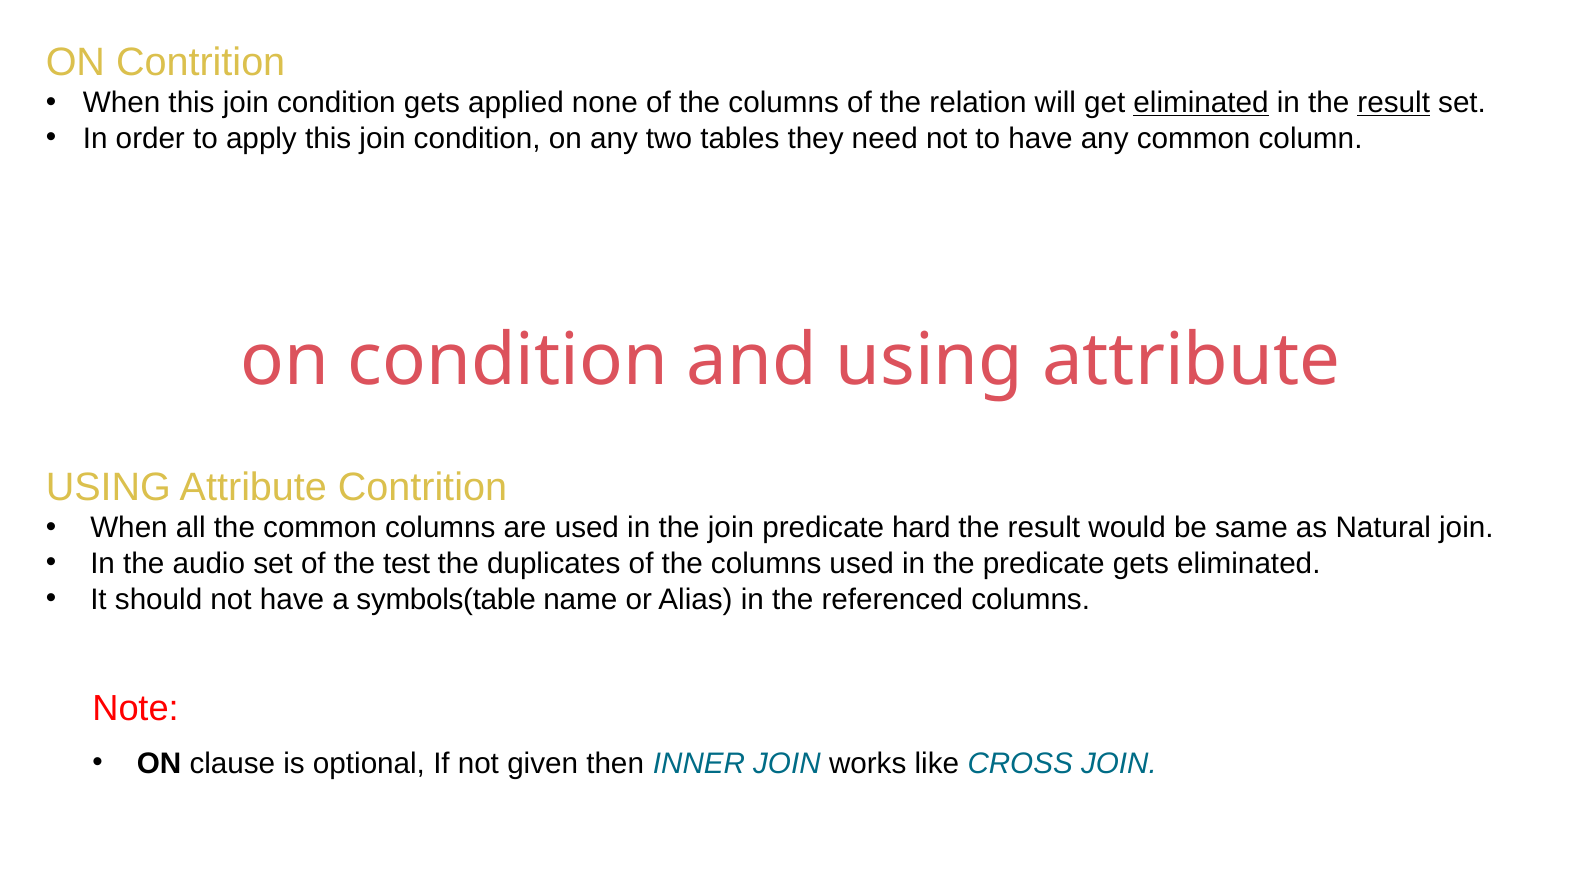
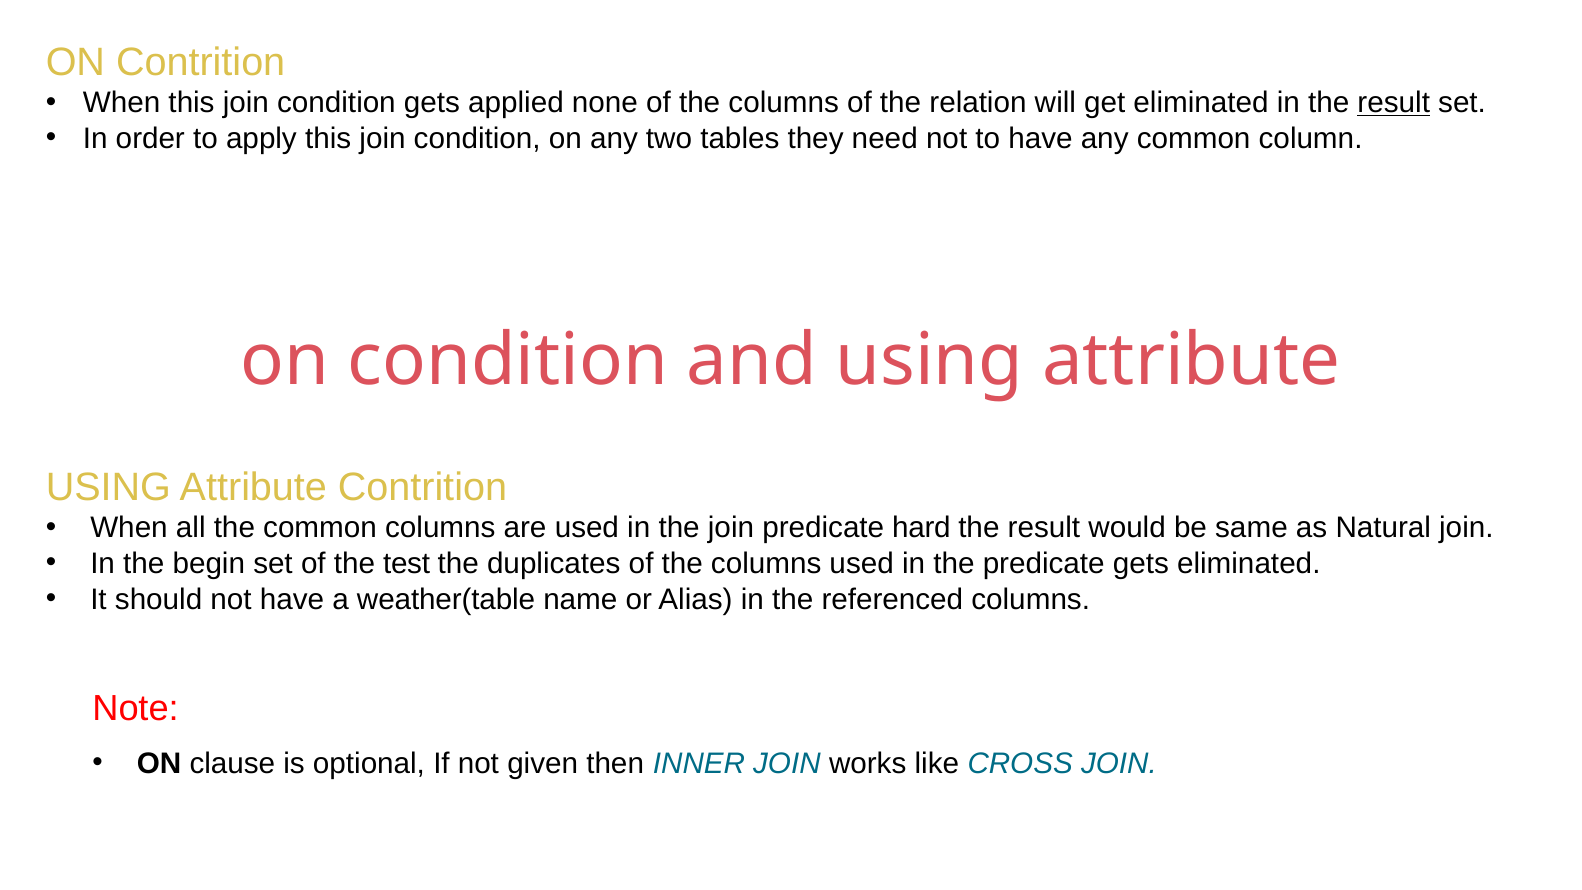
eliminated underline: present -> none (1201, 103)
audio: audio -> begin (209, 564)
symbols(table: symbols(table -> weather(table (446, 599)
